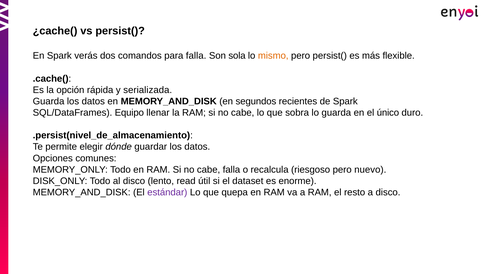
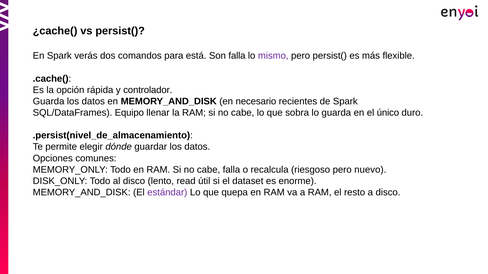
para falla: falla -> está (196, 56)
Son sola: sola -> falla (237, 56)
mismo colour: orange -> purple (273, 56)
serializada: serializada -> controlador (148, 90)
segundos: segundos -> necesario (256, 102)
